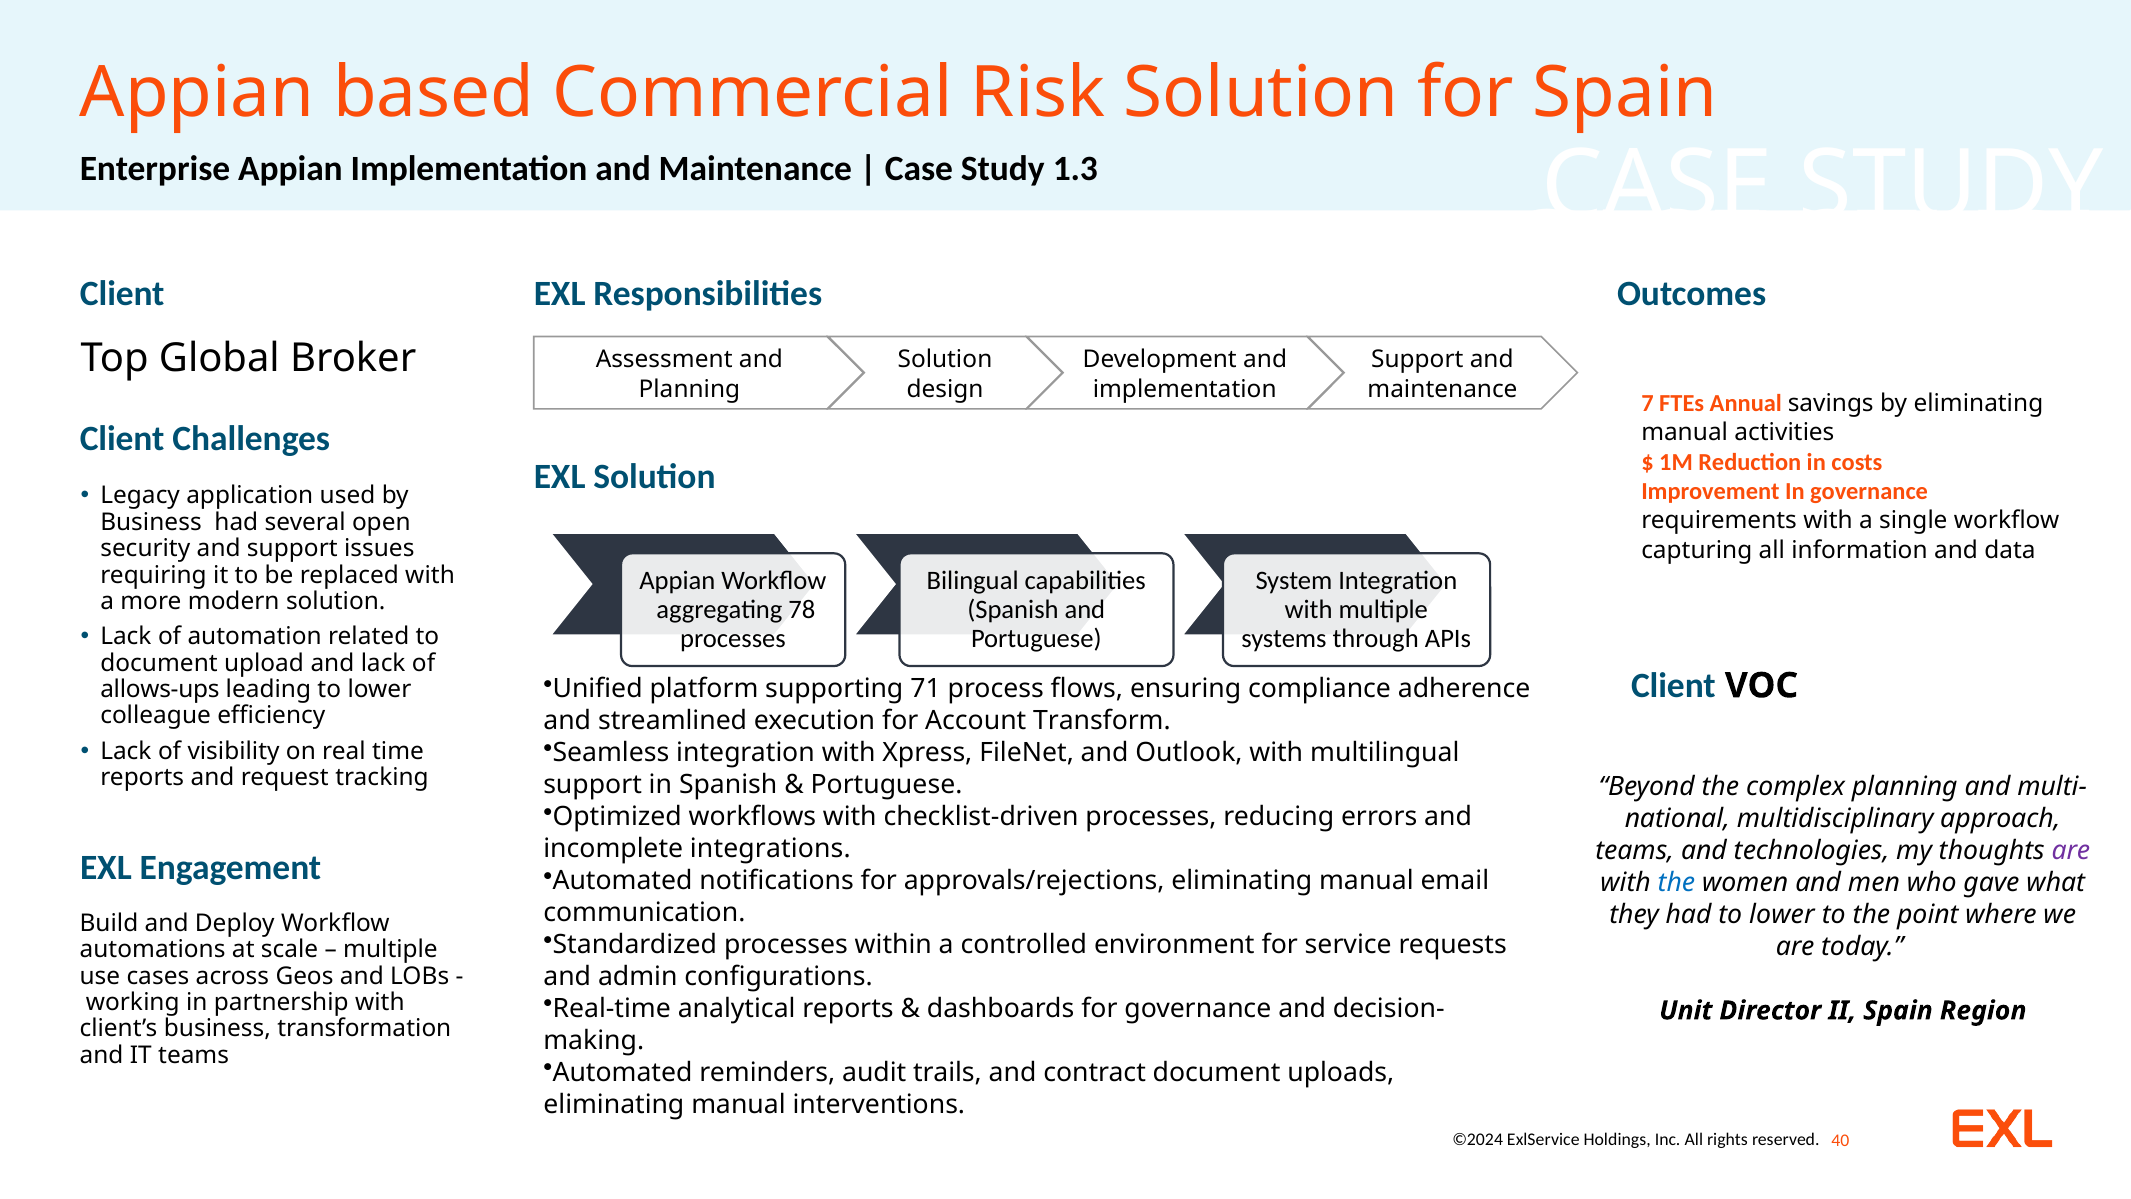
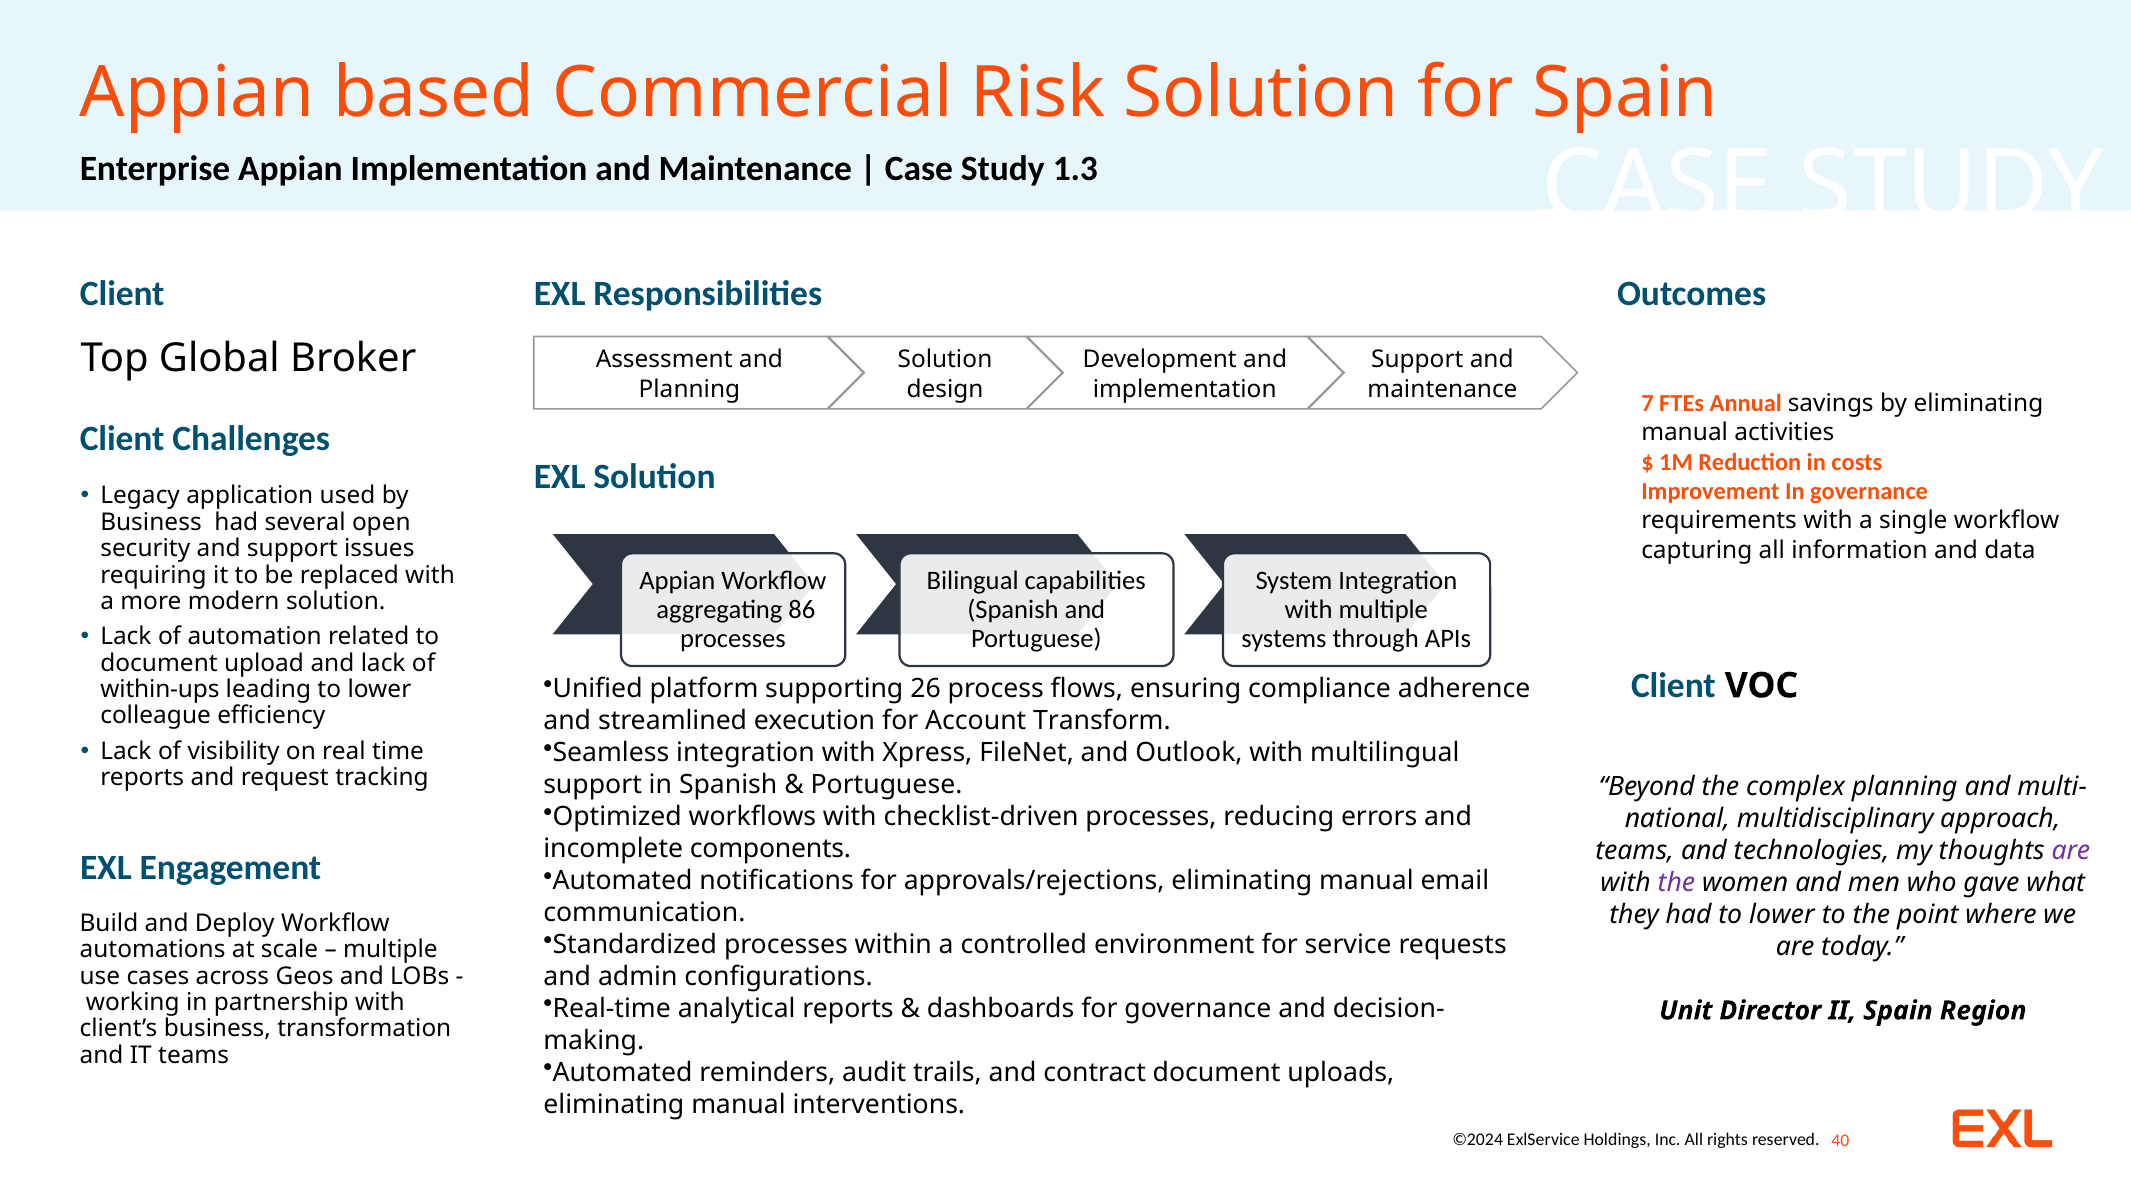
78: 78 -> 86 (802, 609)
71: 71 -> 26 (926, 689)
allows-ups: allows-ups -> within-ups (160, 689)
integrations: integrations -> components (771, 848)
the colour: blue -> purple (1676, 883)
